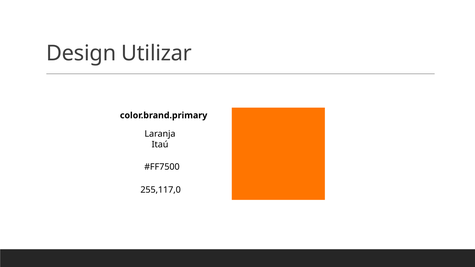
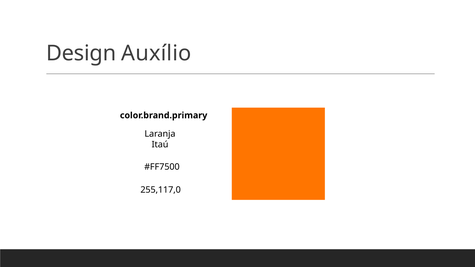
Utilizar: Utilizar -> Auxílio (156, 53)
